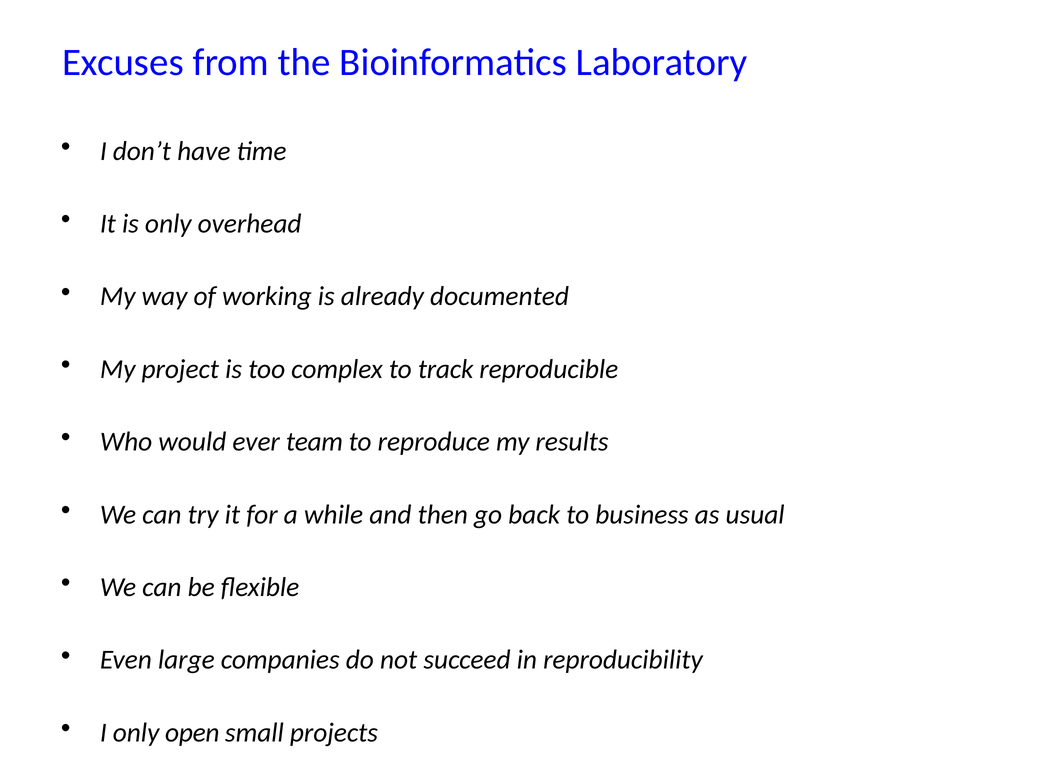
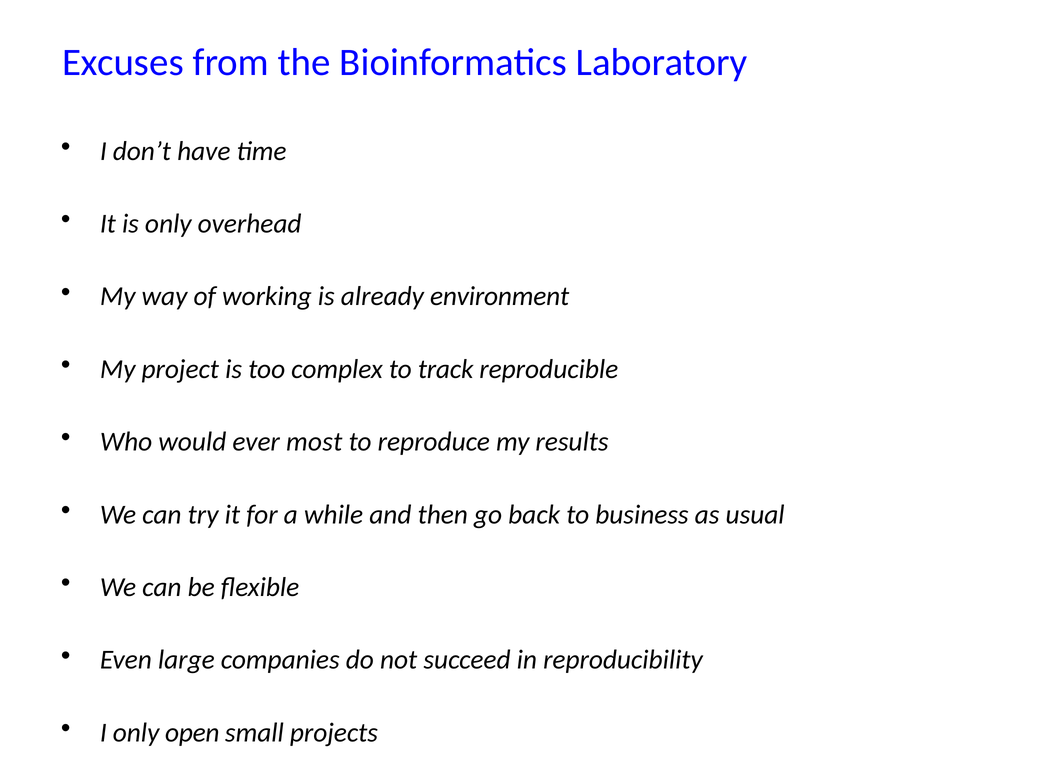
documented: documented -> environment (500, 297)
team: team -> most (314, 442)
